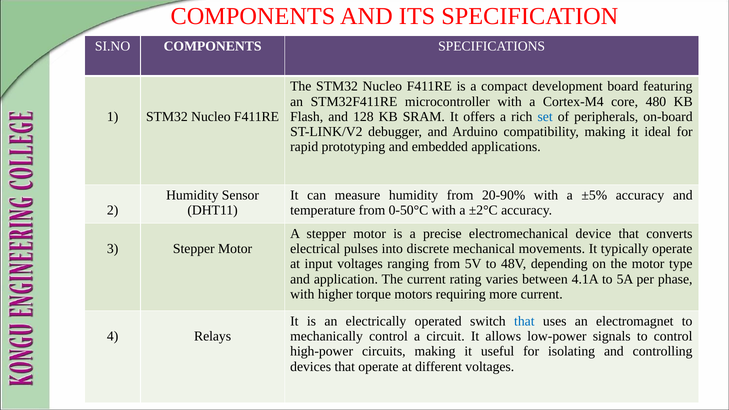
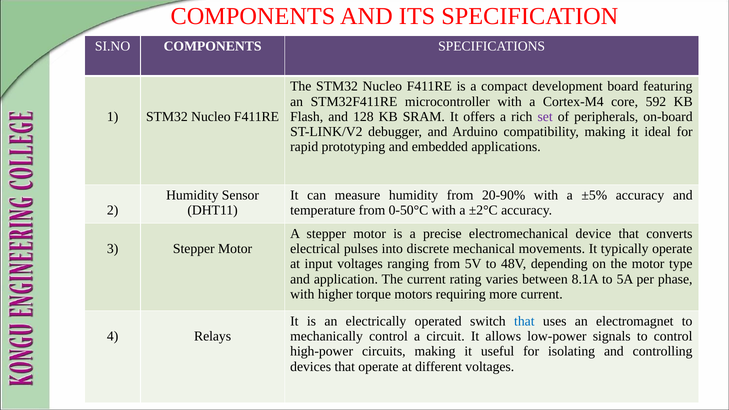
480: 480 -> 592 (656, 102)
set colour: blue -> purple (545, 117)
4.1A: 4.1A -> 8.1A (585, 279)
